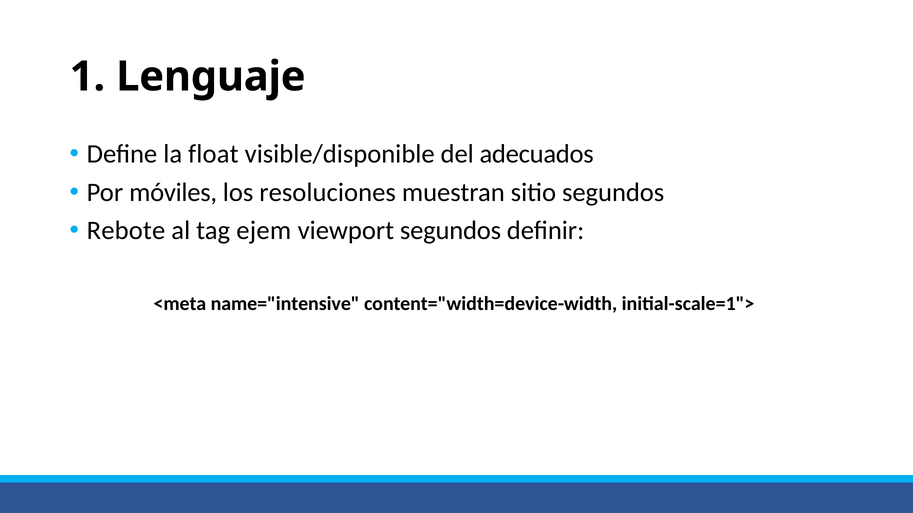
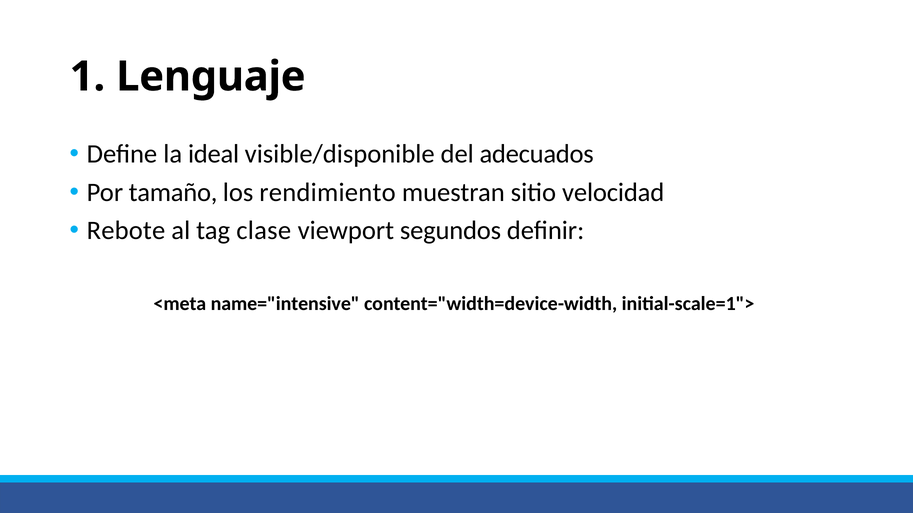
float: float -> ideal (214, 154)
móviles: móviles -> tamaño (173, 193)
resoluciones: resoluciones -> rendimiento (327, 193)
sitio segundos: segundos -> velocidad (613, 193)
ejem: ejem -> clase (264, 231)
